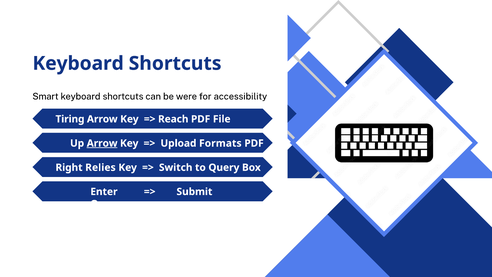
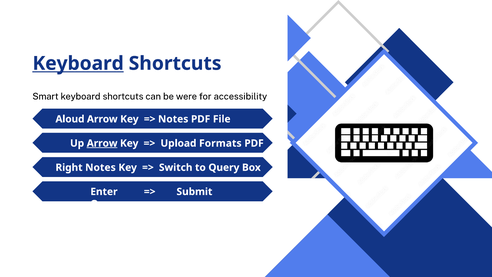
Keyboard underline: none -> present (78, 63)
Tiring: Tiring -> Aloud (70, 119)
Reach: Reach -> Notes (173, 119)
Right Relies: Relies -> Notes (100, 167)
